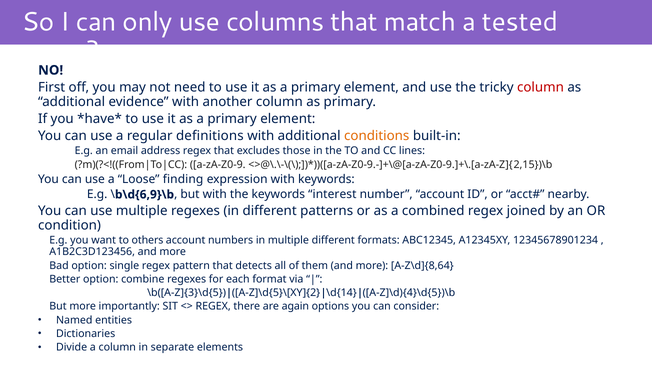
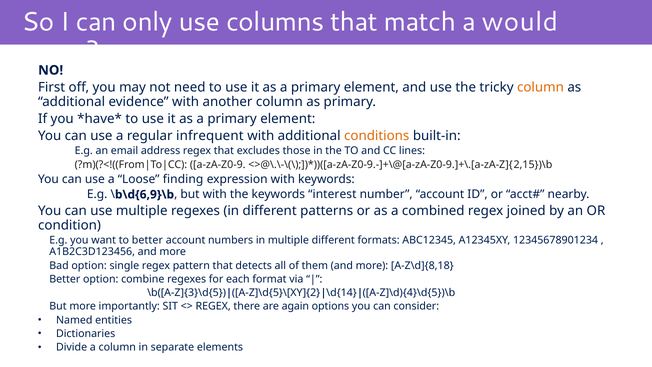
tested: tested -> would (520, 22)
column colour: red -> orange (540, 87)
definitions: definitions -> infrequent (210, 136)
to others: others -> better (147, 240)
A-Z\d]{8,64: A-Z\d]{8,64 -> A-Z\d]{8,18 (422, 265)
